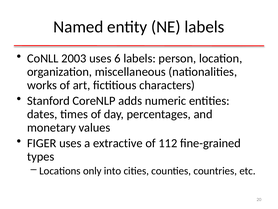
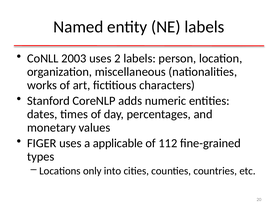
6: 6 -> 2 (117, 58)
extractive: extractive -> applicable (118, 143)
